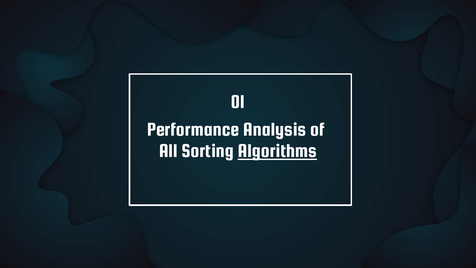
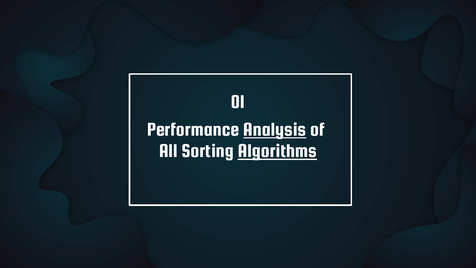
Analysis underline: none -> present (275, 129)
